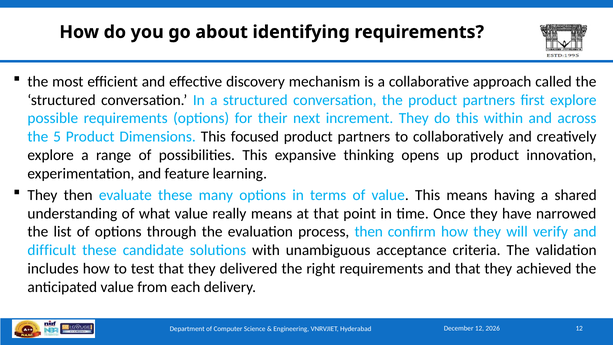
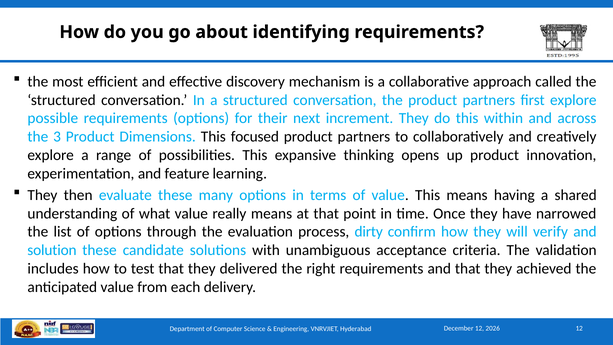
5: 5 -> 3 (57, 137)
process then: then -> dirty (369, 232)
difficult: difficult -> solution (52, 250)
